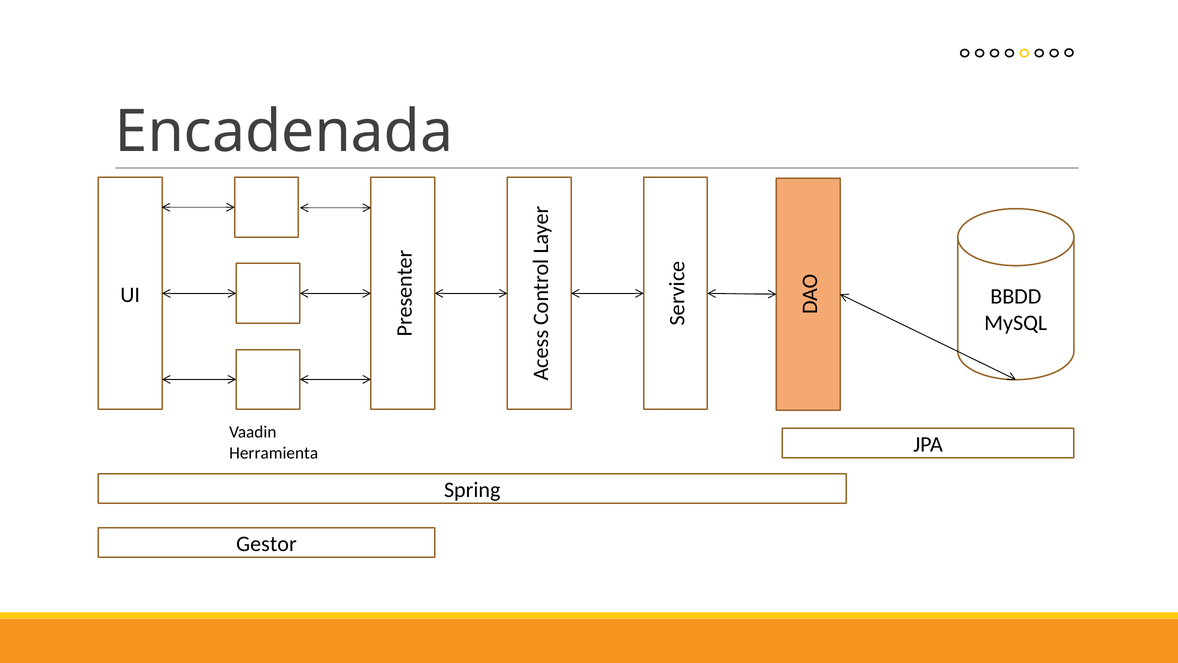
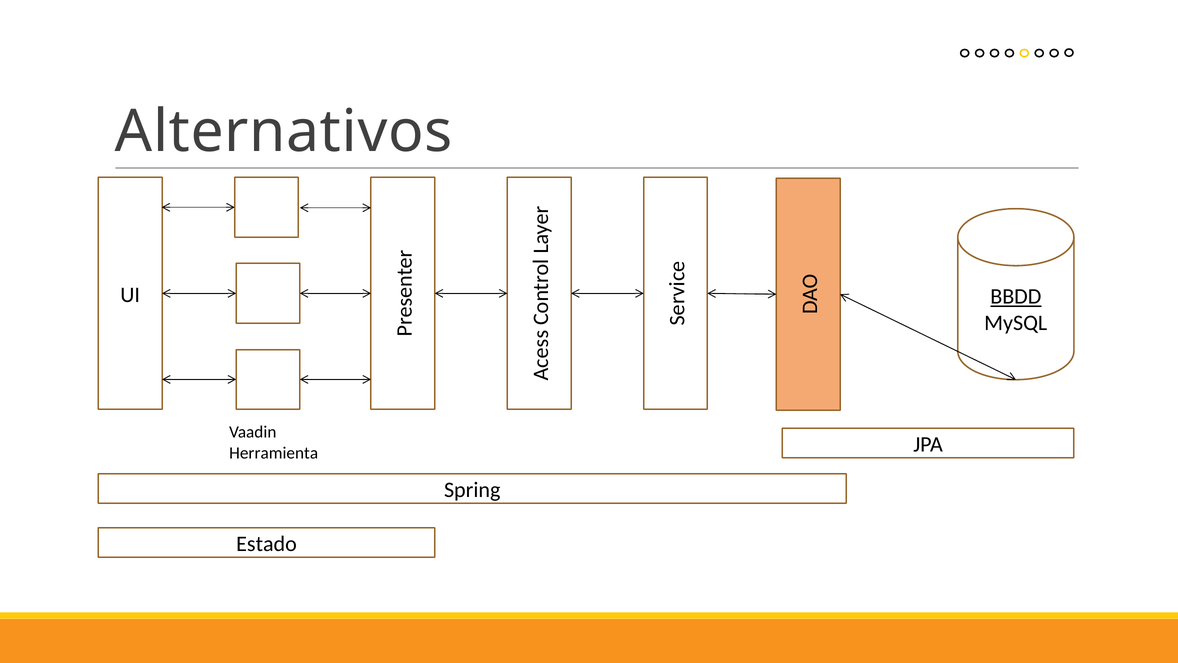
Encadenada: Encadenada -> Alternativos (284, 132)
BBDD underline: none -> present (1016, 297)
Gestor: Gestor -> Estado (267, 544)
